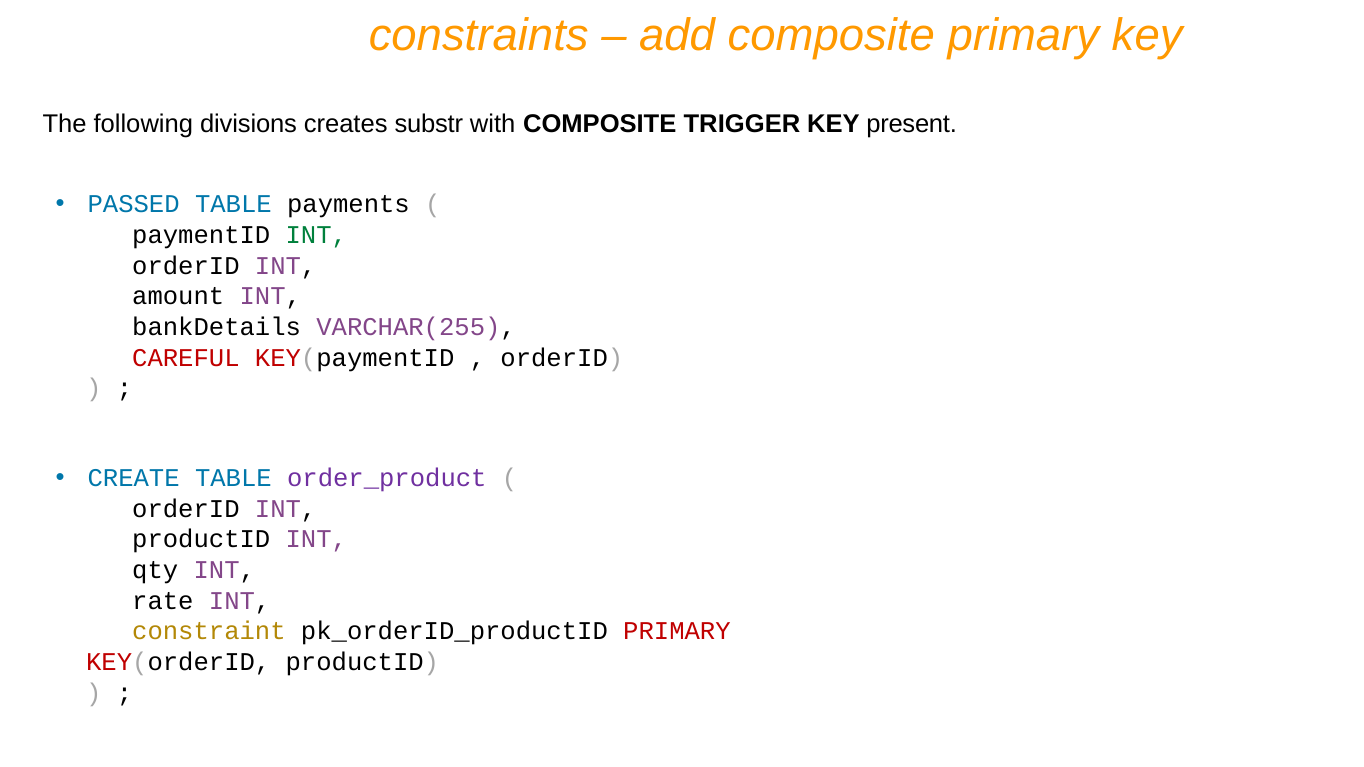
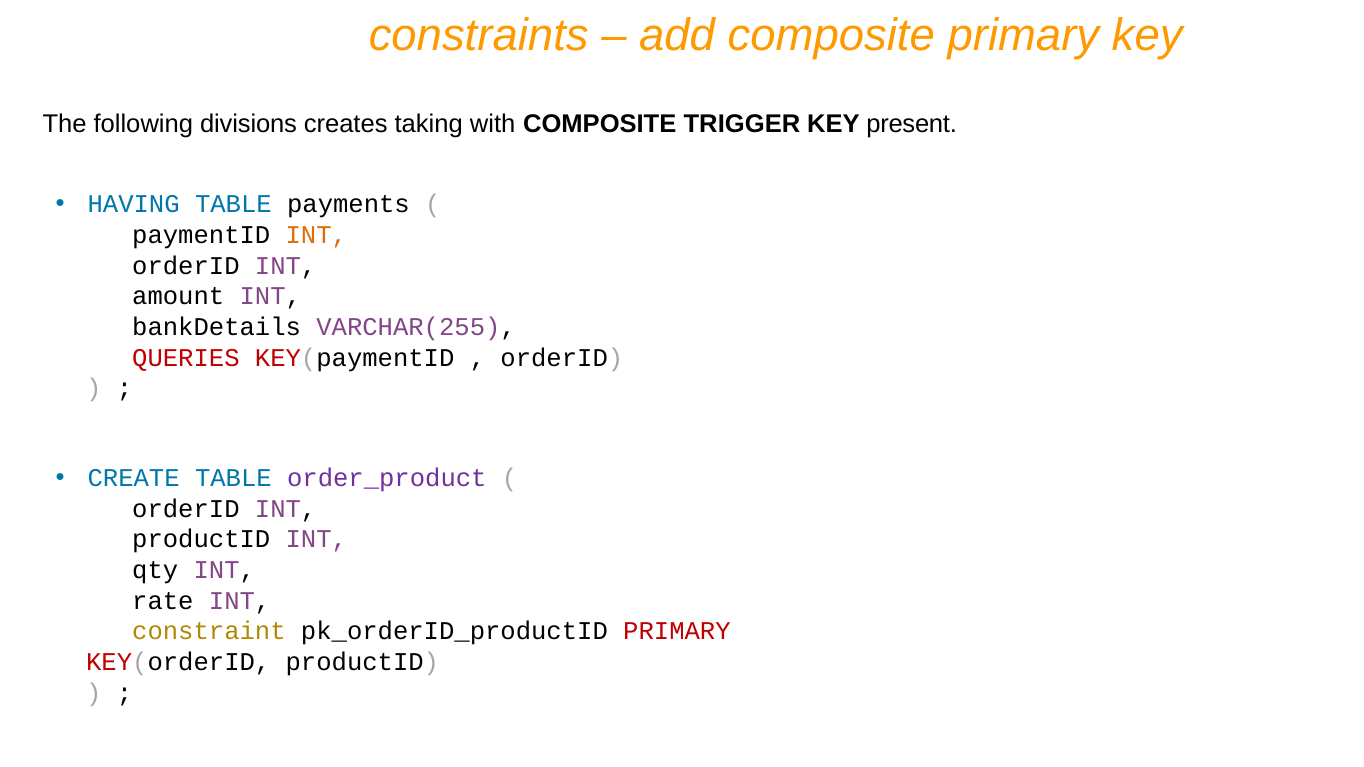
substr: substr -> taking (429, 124)
PASSED: PASSED -> HAVING (134, 204)
INT colour: green -> orange (316, 235)
CAREFUL: CAREFUL -> QUERIES (186, 358)
